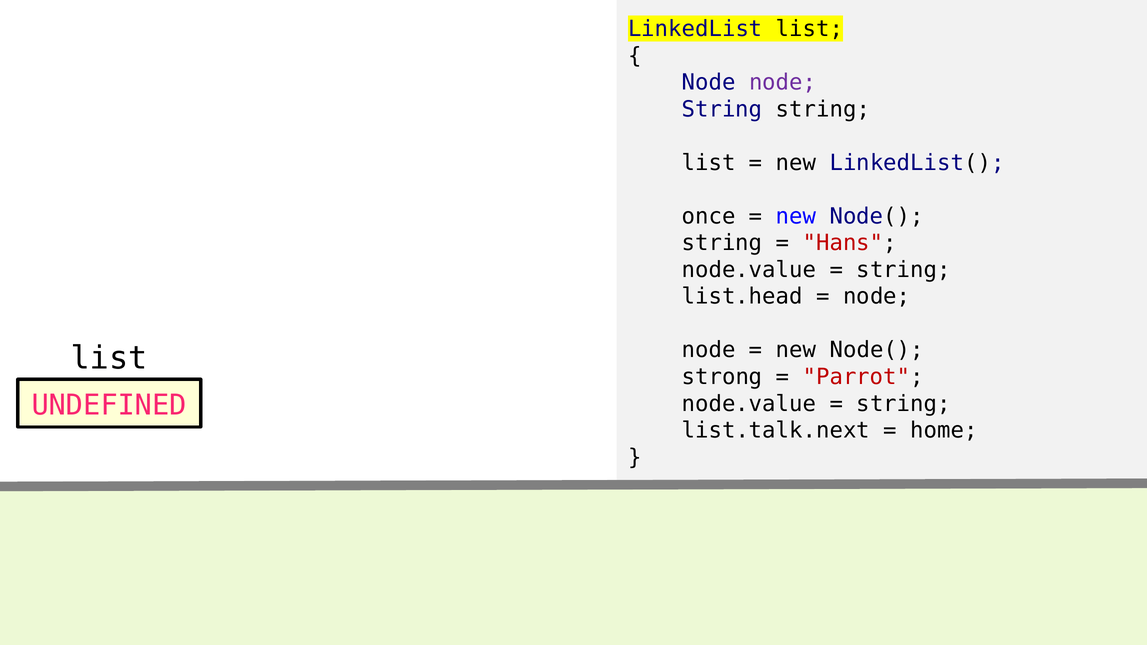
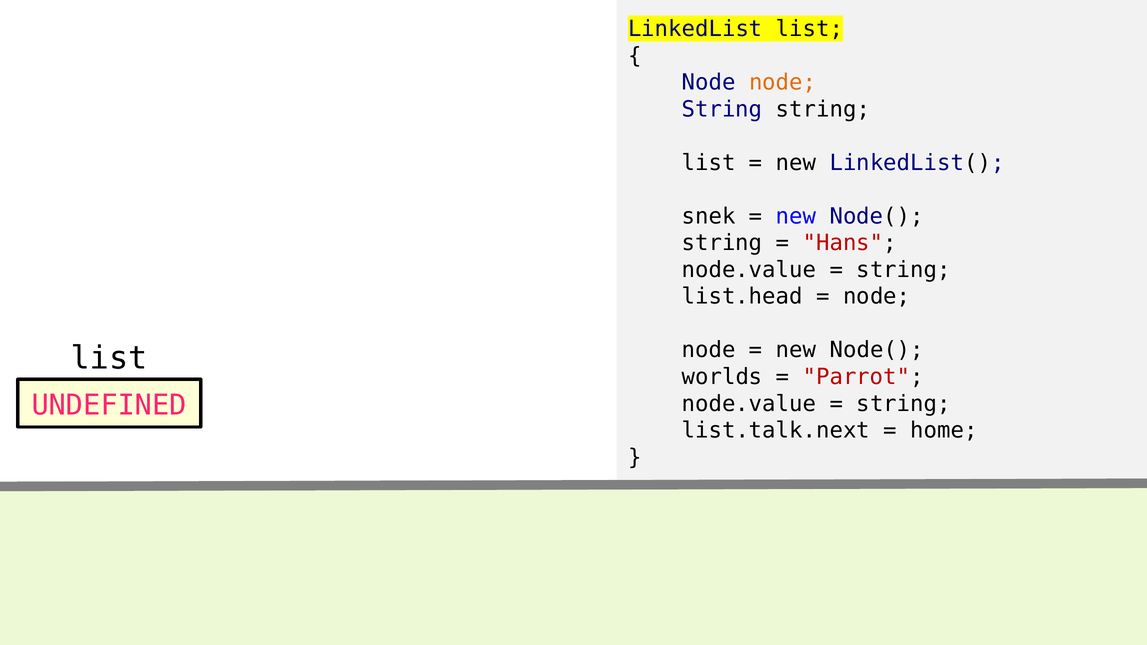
node colour: purple -> orange (783, 82)
once: once -> snek (709, 216)
strong: strong -> worlds (722, 377)
